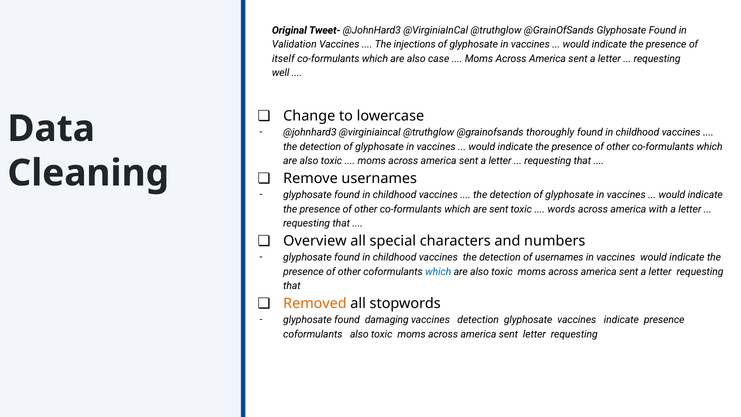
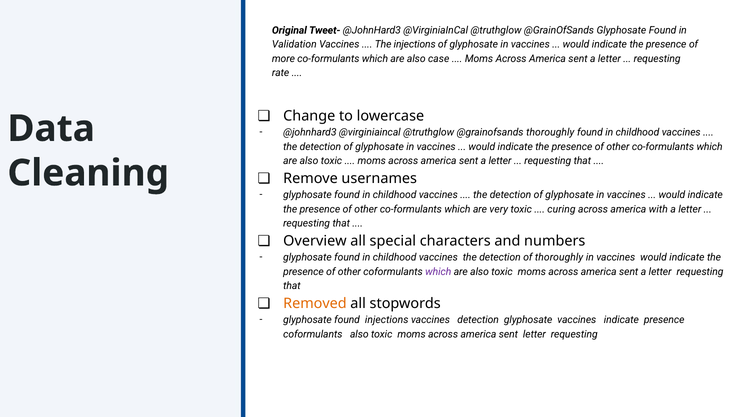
itself: itself -> more (283, 59)
well: well -> rate (281, 73)
are sent: sent -> very (499, 209)
words: words -> curing (561, 209)
of usernames: usernames -> thoroughly (559, 257)
which colour: blue -> purple (438, 272)
found damaging: damaging -> injections (387, 320)
